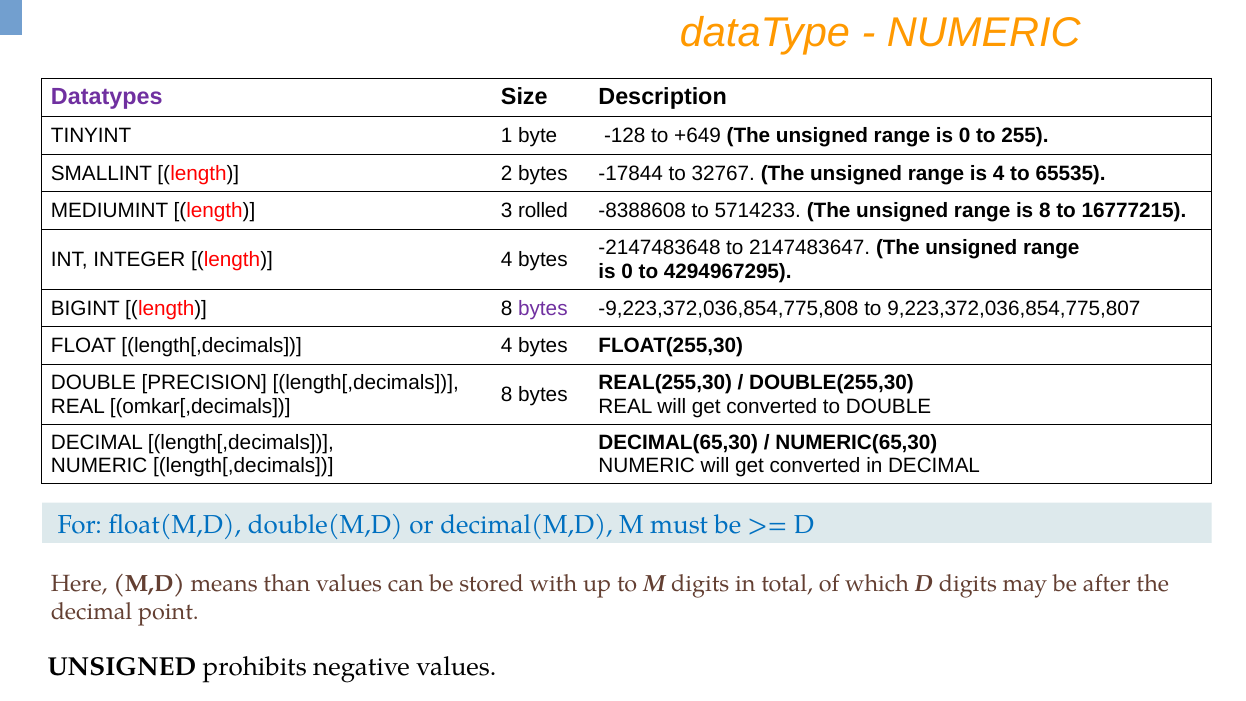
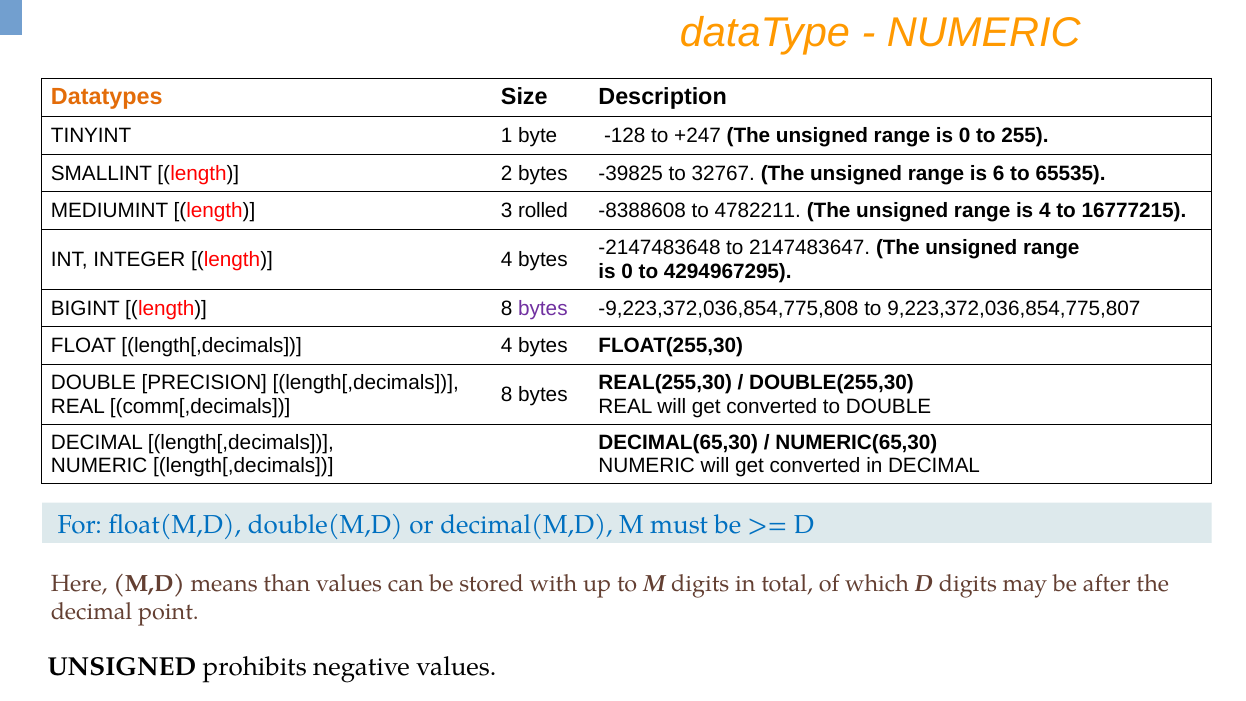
Datatypes colour: purple -> orange (107, 96)
+649: +649 -> +247 (698, 135)
-17844: -17844 -> -39825 (631, 173)
is 4: 4 -> 6 (999, 173)
5714233: 5714233 -> 4782211 (758, 211)
is 8: 8 -> 4 (1045, 211)
omkar[,decimals: omkar[,decimals -> comm[,decimals (200, 406)
